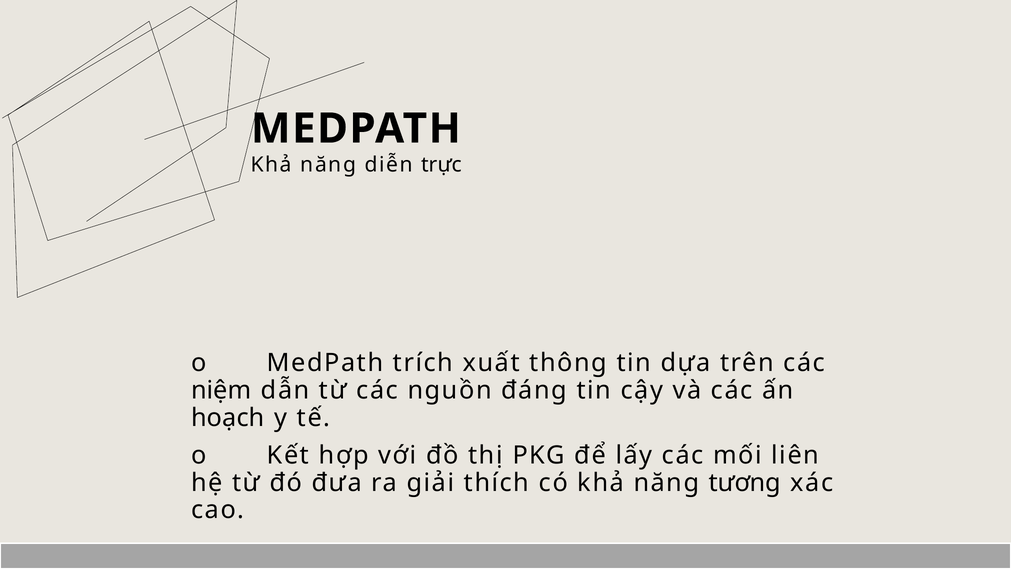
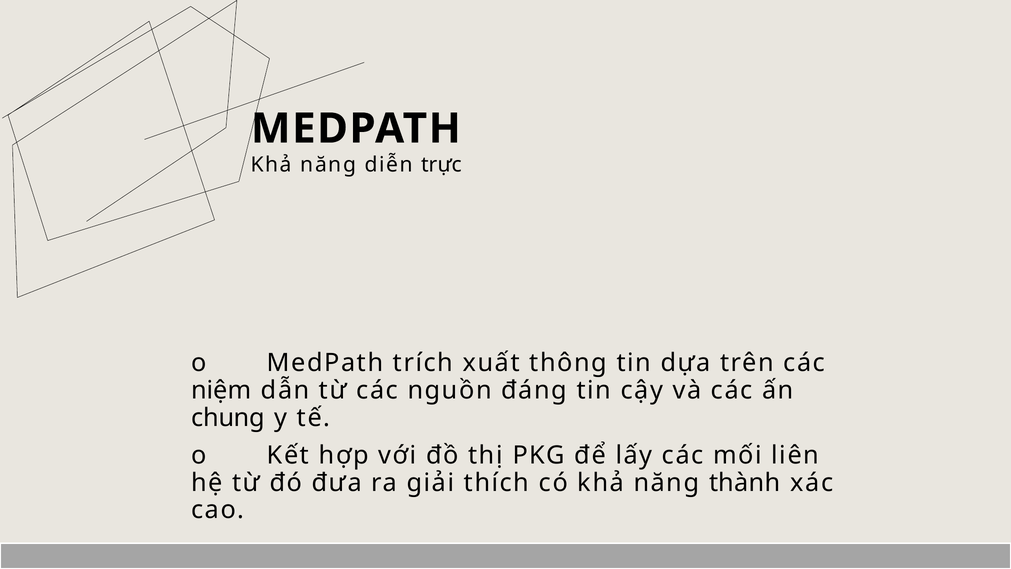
hoạch: hoạch -> chung (228, 417)
tương: tương -> thành (745, 483)
